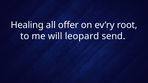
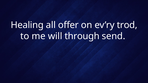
root: root -> trod (127, 25)
leopard: leopard -> through (82, 36)
